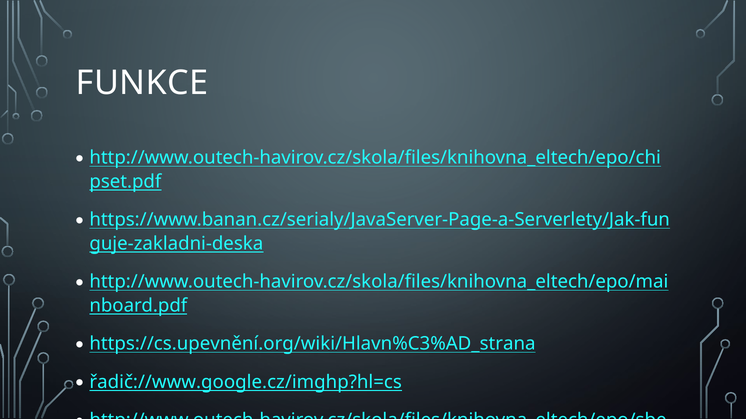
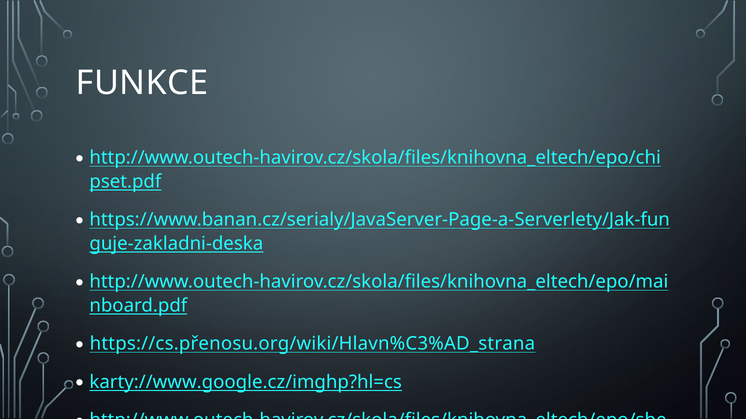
https://cs.upevnění.org/wiki/Hlavn%C3%AD_strana: https://cs.upevnění.org/wiki/Hlavn%C3%AD_strana -> https://cs.přenosu.org/wiki/Hlavn%C3%AD_strana (312, 344)
řadič://www.google.cz/imghp?hl=cs: řadič://www.google.cz/imghp?hl=cs -> karty://www.google.cz/imghp?hl=cs (246, 383)
